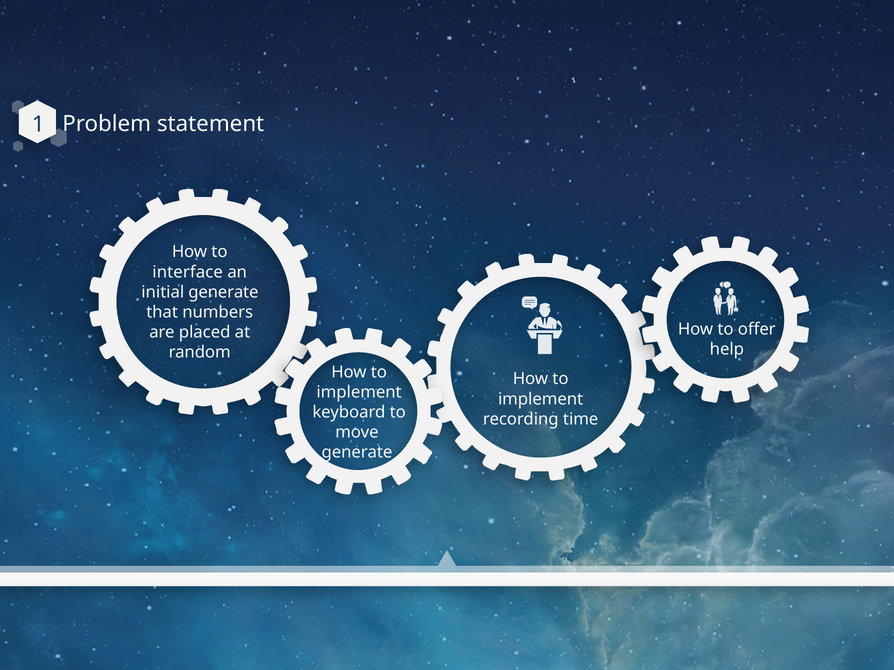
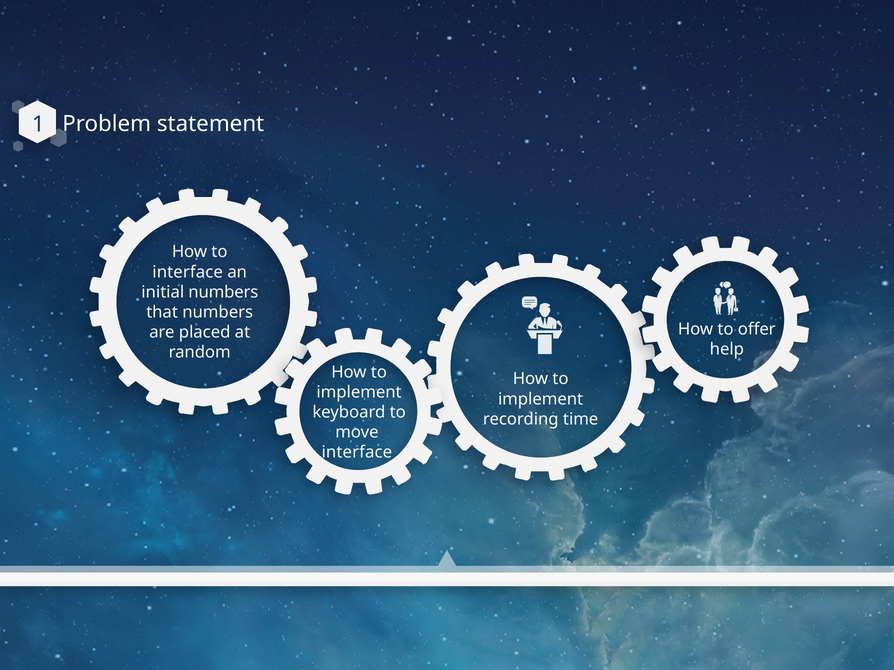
initial generate: generate -> numbers (223, 292)
generate: generate -> interface (357, 453)
